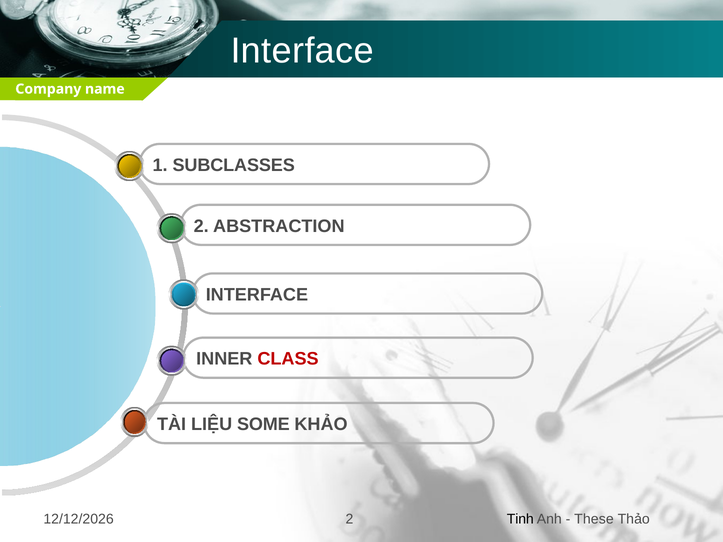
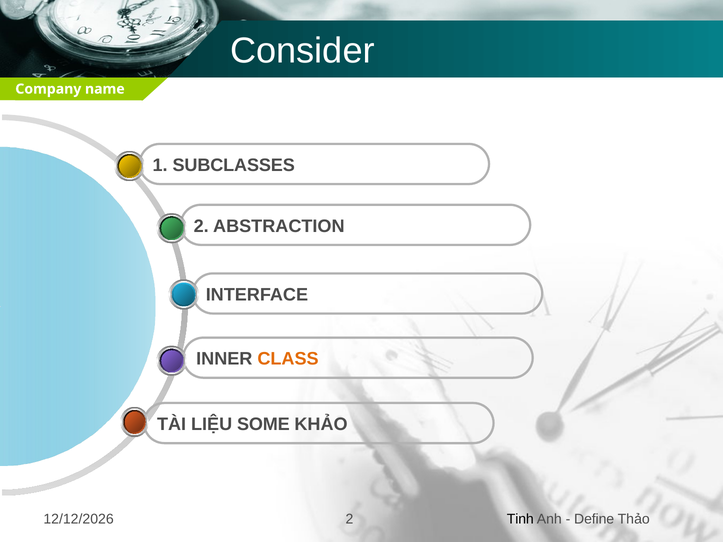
Interface: Interface -> Consider (302, 51)
CLASS colour: red -> orange (288, 359)
These: These -> Define (594, 519)
